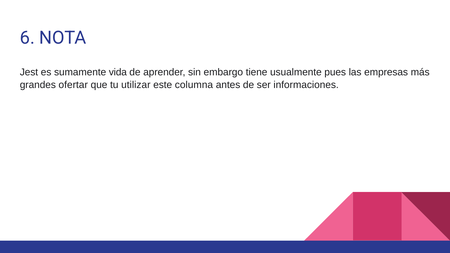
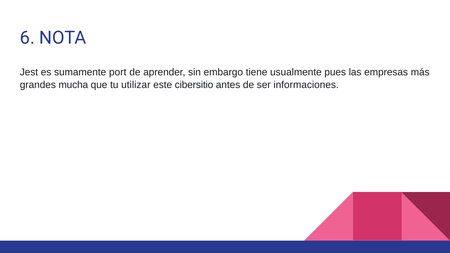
vida: vida -> port (118, 72)
ofertar: ofertar -> mucha (73, 85)
columna: columna -> cibersitio (194, 85)
